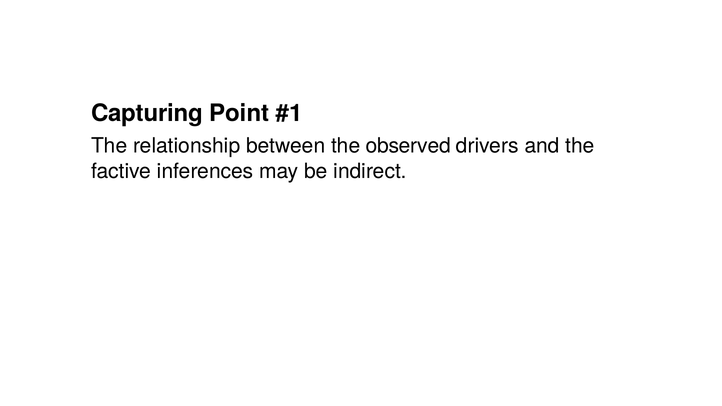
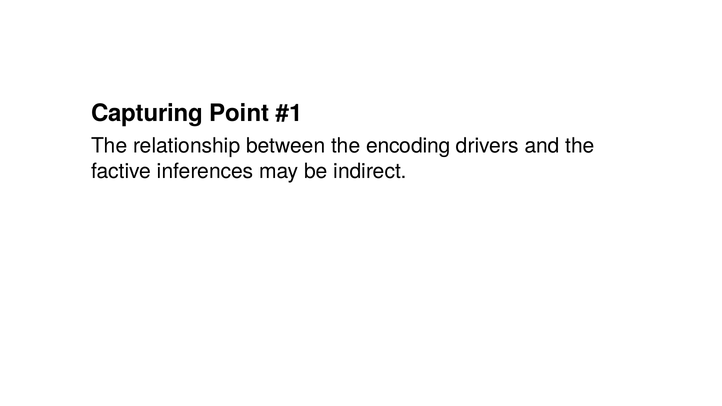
observed: observed -> encoding (408, 146)
